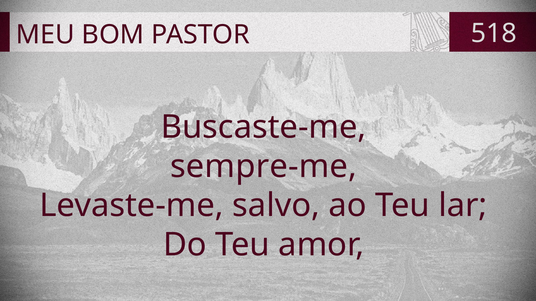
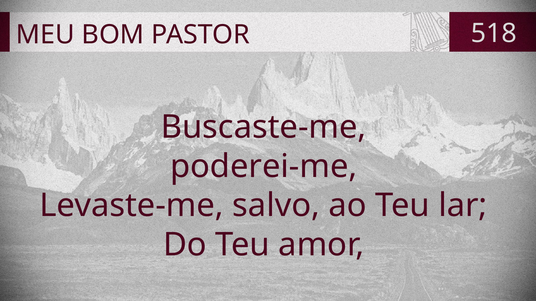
sempre-me: sempre-me -> poderei-me (264, 167)
